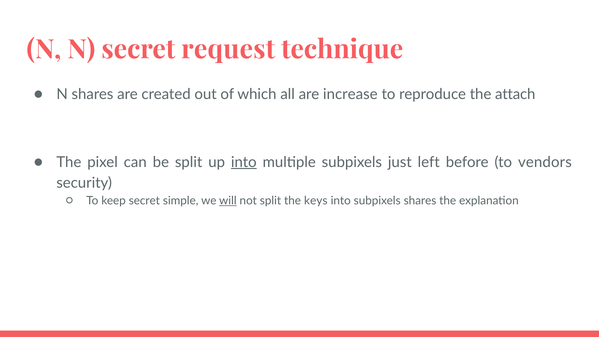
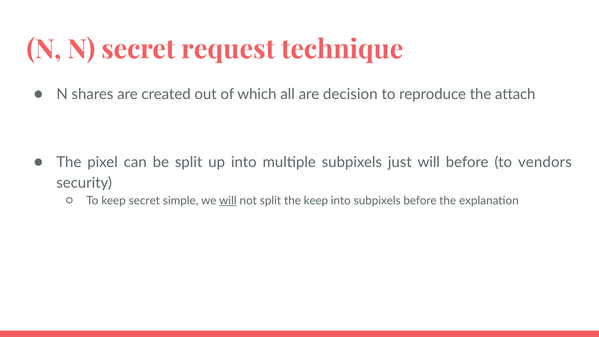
increase: increase -> decision (350, 94)
into underline: present -> none (244, 162)
just left: left -> will (429, 162)
the keys: keys -> keep (316, 201)
subpixels shares: shares -> before (420, 201)
